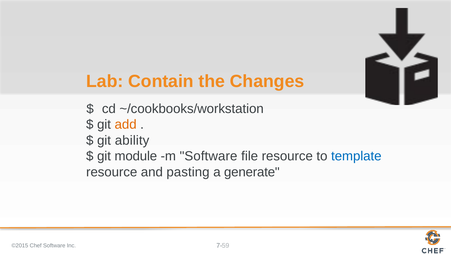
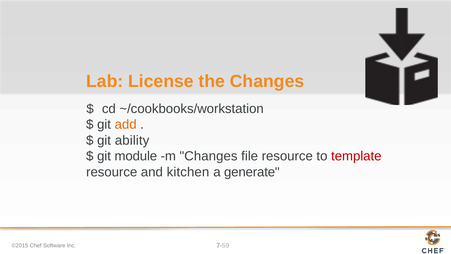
Contain: Contain -> License (161, 81)
m Software: Software -> Changes (209, 156)
template colour: blue -> red (356, 156)
pasting: pasting -> kitchen (188, 172)
